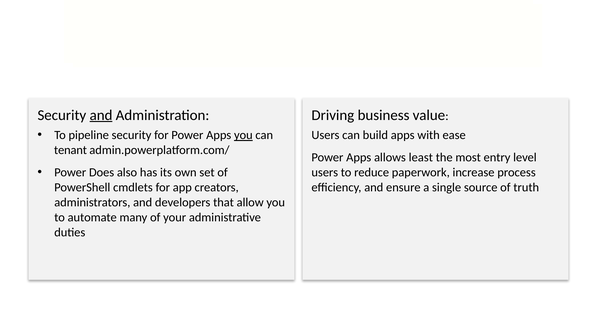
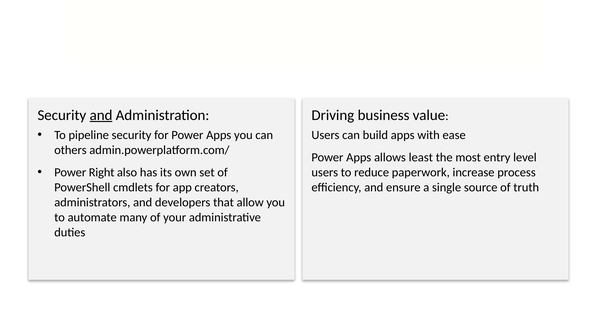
you underline: present -> none (243, 135)
tenant: tenant -> others (70, 150)
Does: Does -> Right (102, 172)
